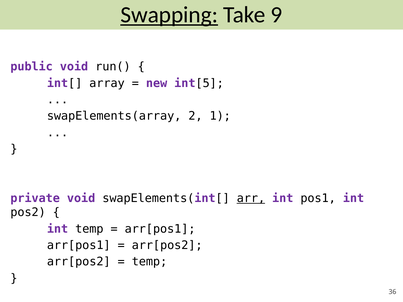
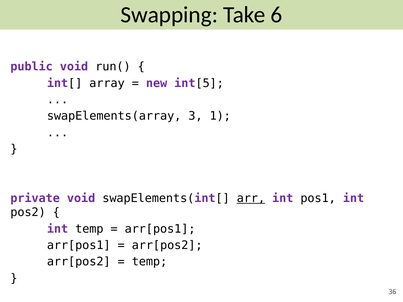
Swapping underline: present -> none (169, 15)
9: 9 -> 6 (277, 15)
swapElements(array 2: 2 -> 3 (195, 116)
